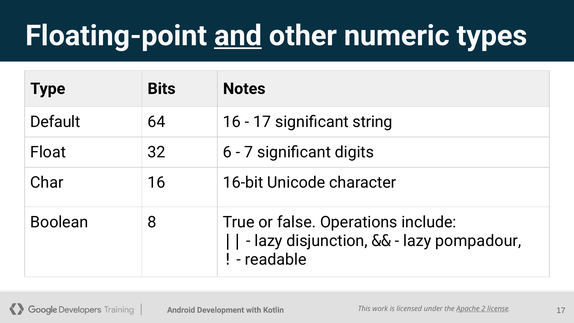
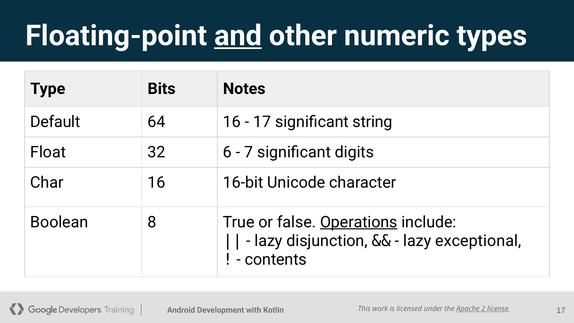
Operations underline: none -> present (359, 222)
pompadour: pompadour -> exceptional (478, 241)
readable: readable -> contents (276, 260)
